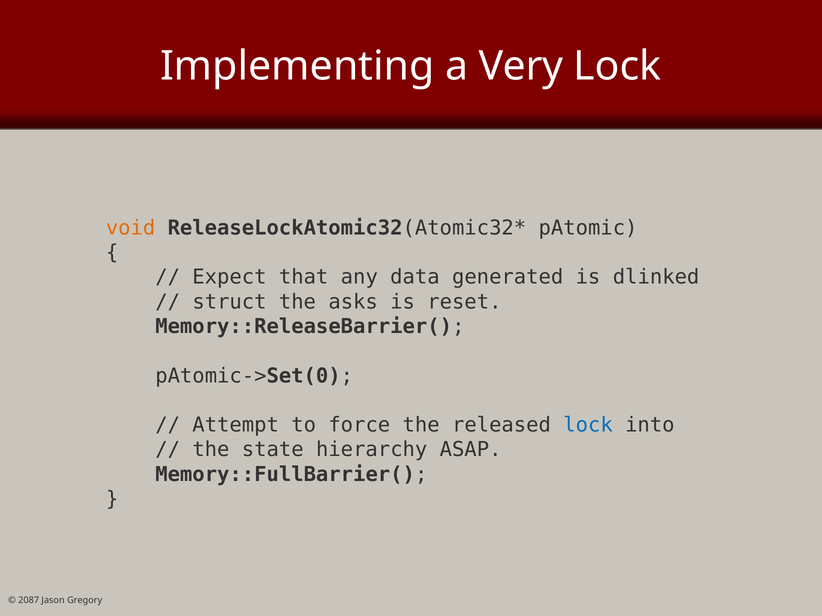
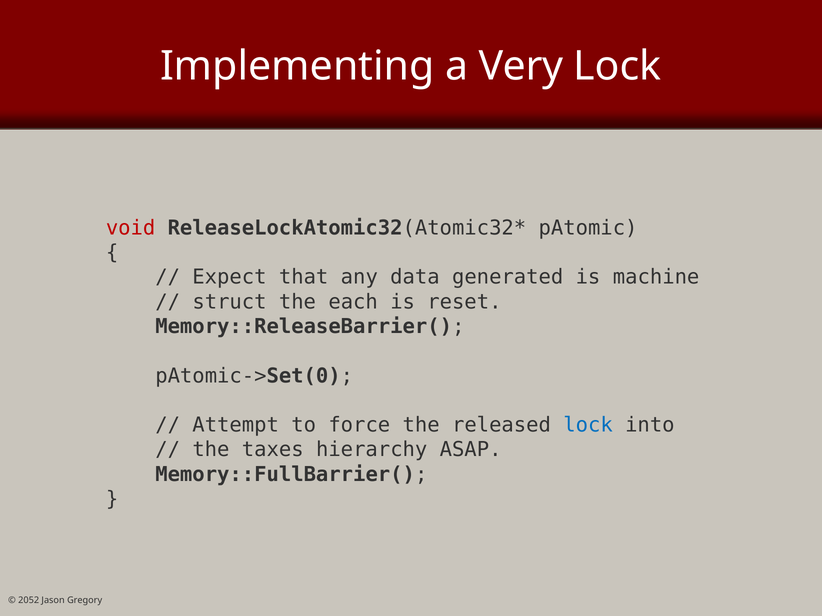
void colour: orange -> red (131, 228)
dlinked: dlinked -> machine (656, 277)
asks: asks -> each (353, 302)
state: state -> taxes (273, 450)
2087: 2087 -> 2052 (29, 601)
